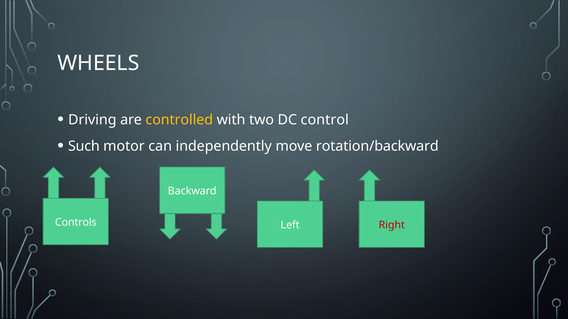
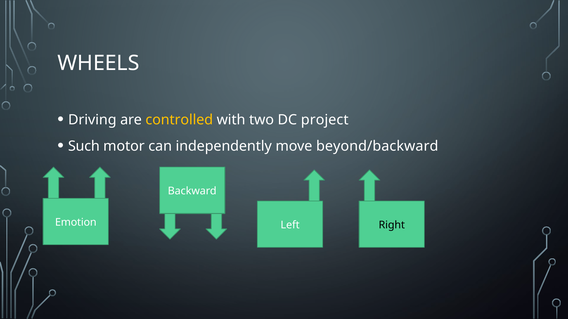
control: control -> project (325, 120)
rotation/backward: rotation/backward -> beyond/backward (377, 146)
Controls: Controls -> Emotion (76, 223)
Right colour: red -> black (392, 225)
